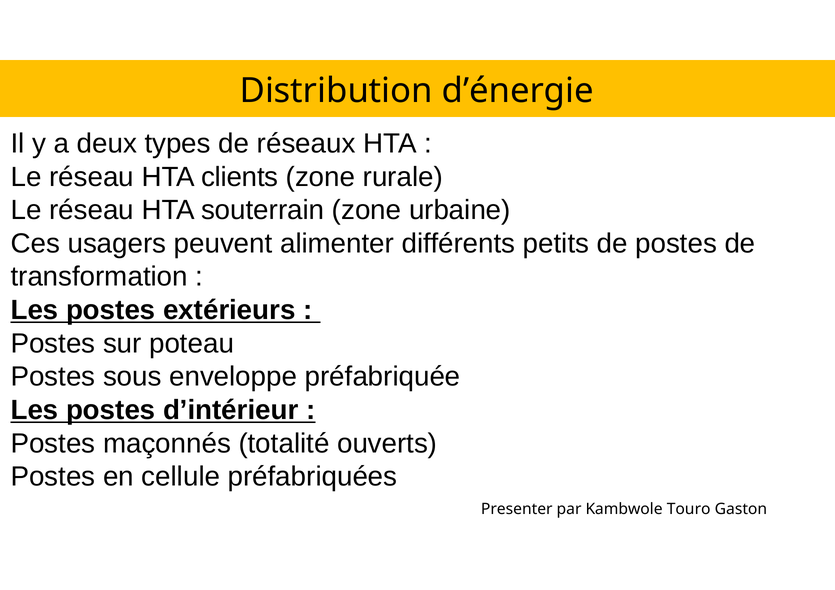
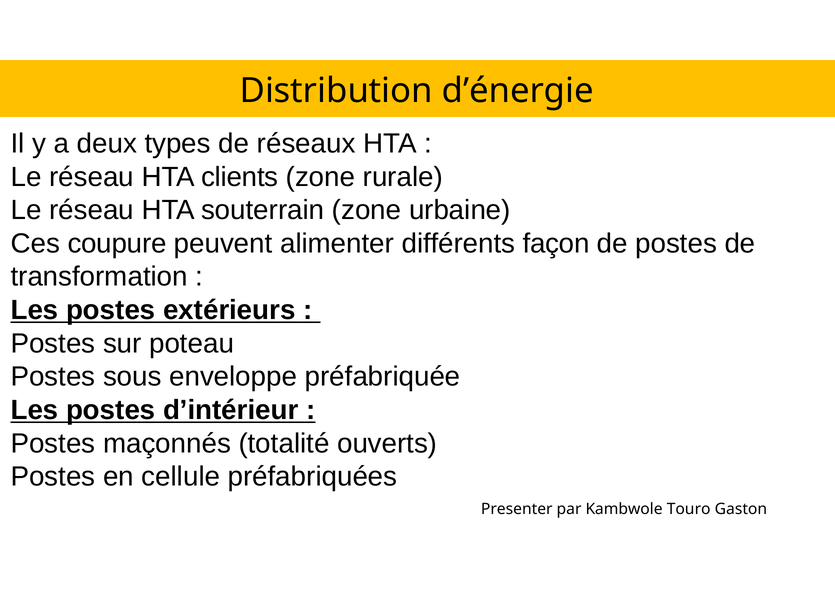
usagers: usagers -> coupure (117, 244)
petits: petits -> façon (556, 244)
